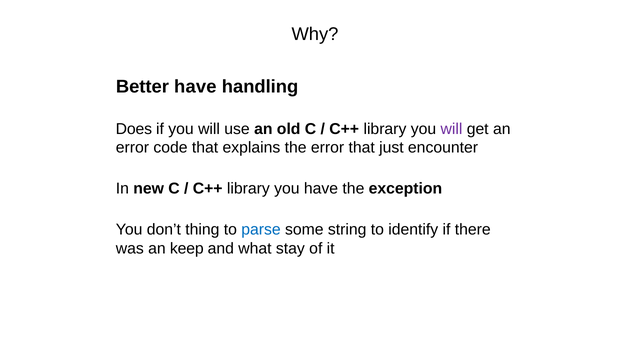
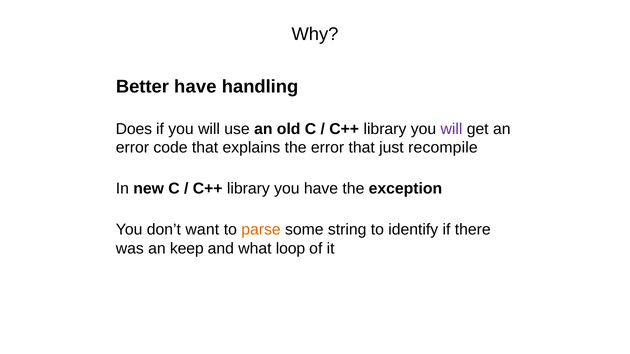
encounter: encounter -> recompile (443, 148)
thing: thing -> want (202, 230)
parse colour: blue -> orange (261, 230)
stay: stay -> loop (291, 249)
